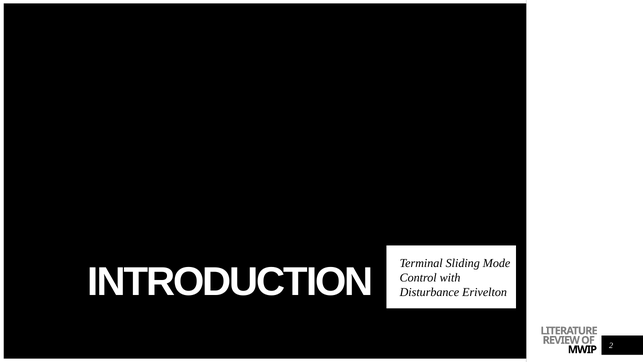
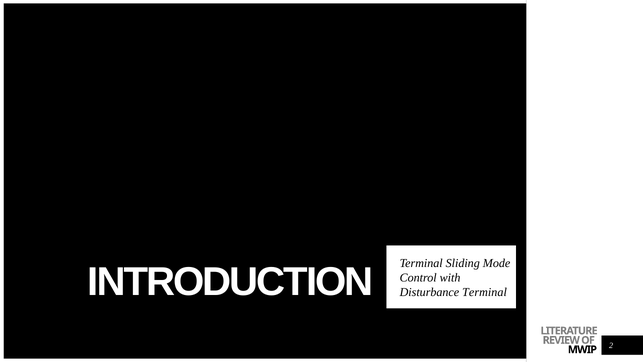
Disturbance Erivelton: Erivelton -> Terminal (485, 292)
